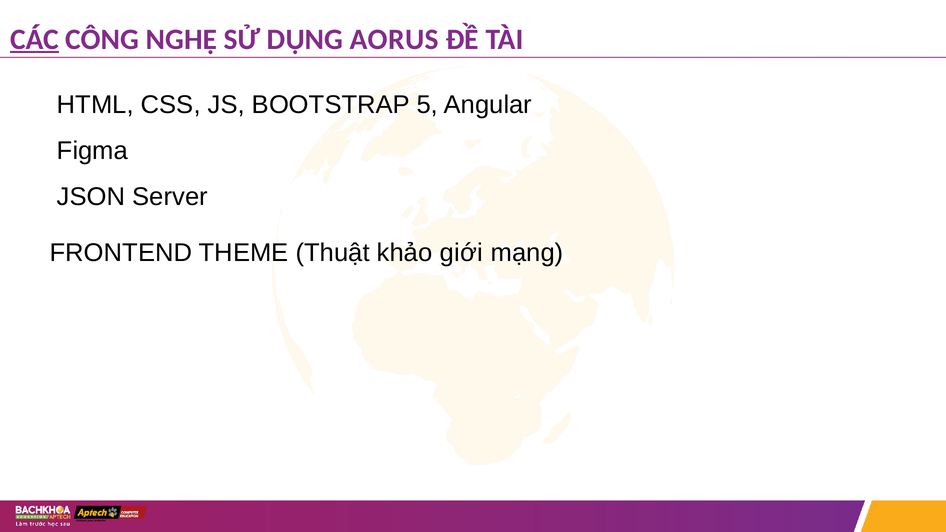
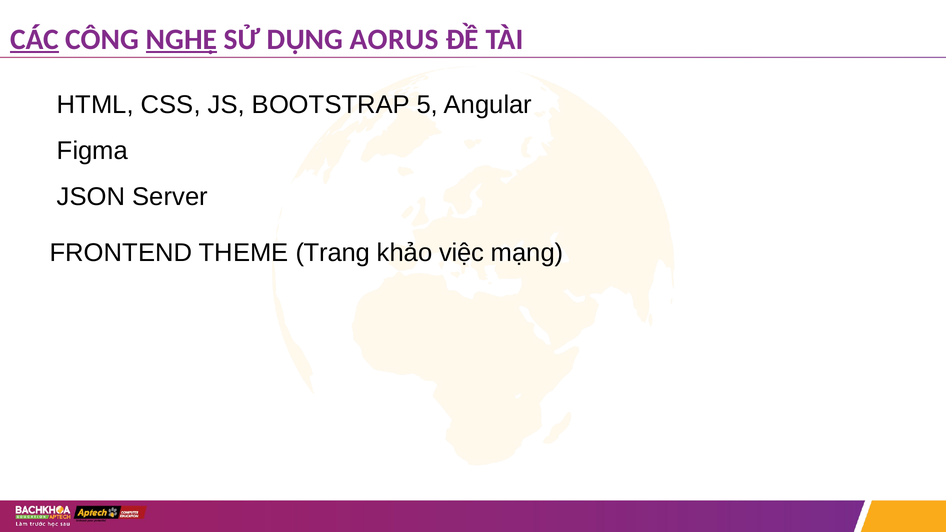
NGHỆ underline: none -> present (181, 39)
Thuật: Thuật -> Trang (333, 253)
giới: giới -> việc (462, 253)
